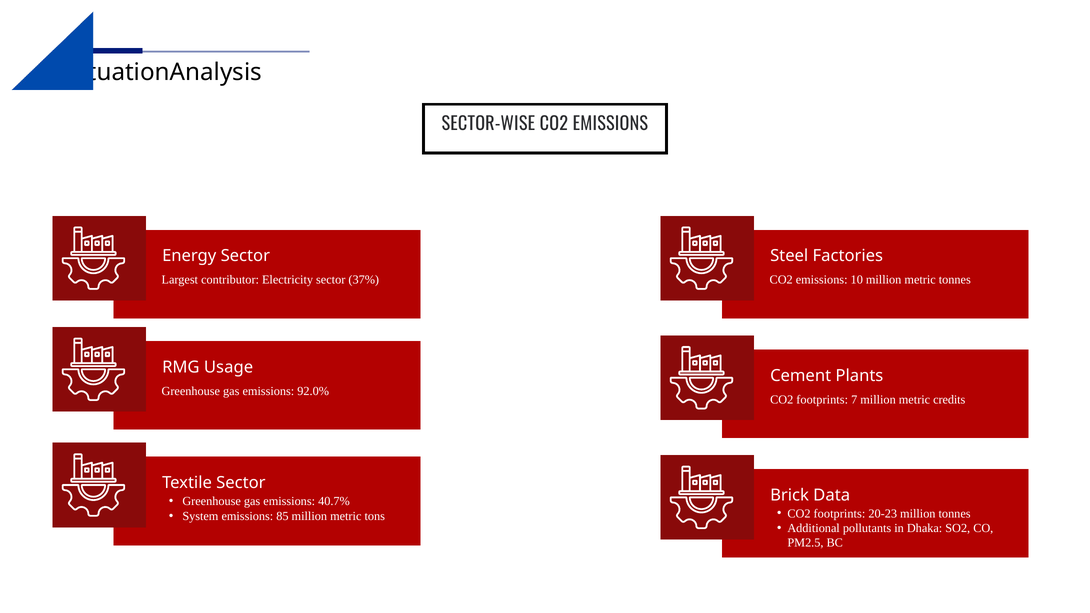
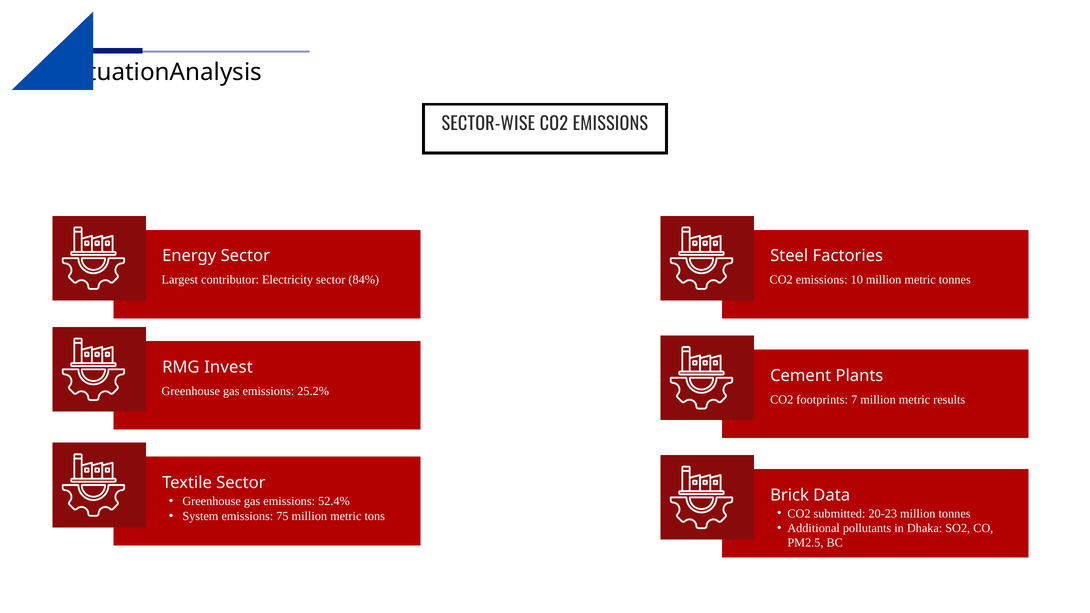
37%: 37% -> 84% (364, 280)
Usage: Usage -> Invest (228, 367)
92.0%: 92.0% -> 25.2% (313, 391)
credits: credits -> results (949, 400)
40.7%: 40.7% -> 52.4% (334, 501)
85: 85 -> 75 (282, 516)
footprints: footprints -> submitted (839, 514)
